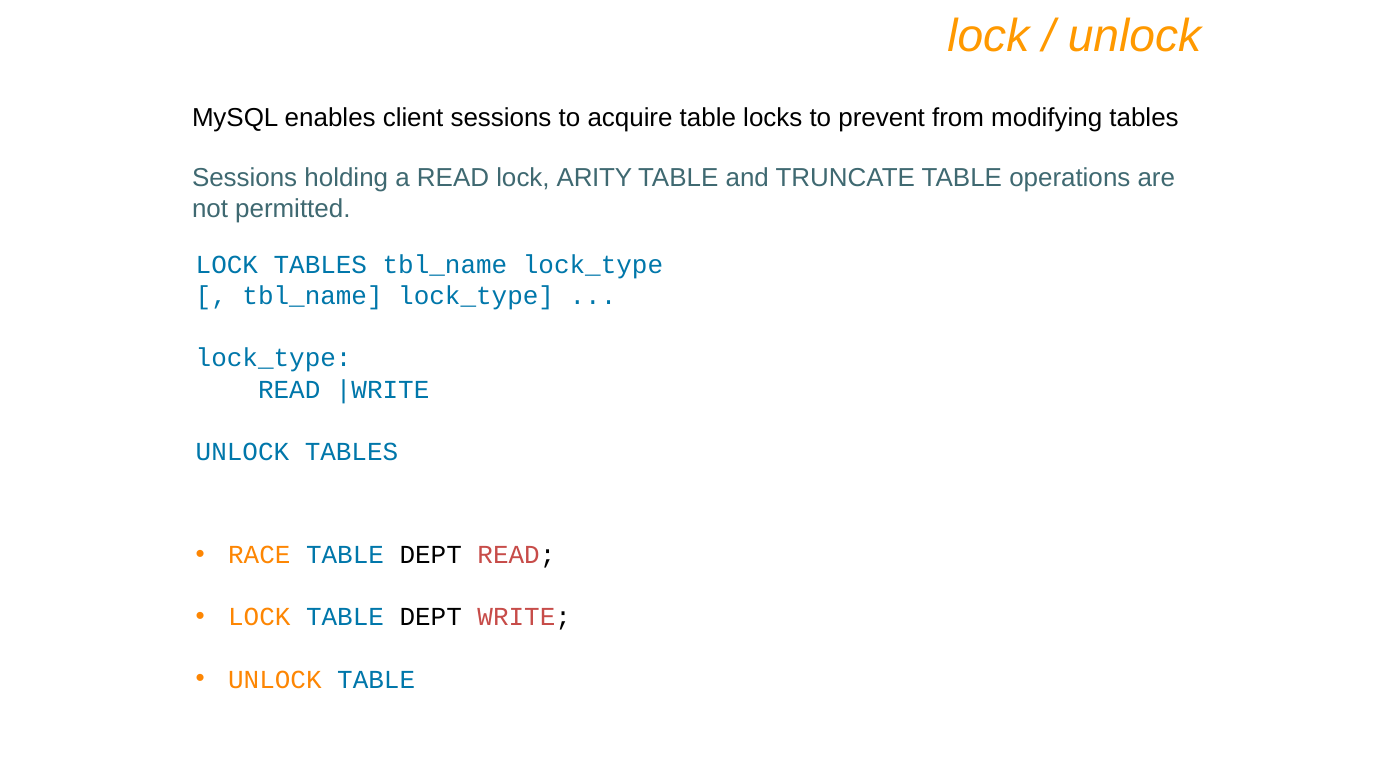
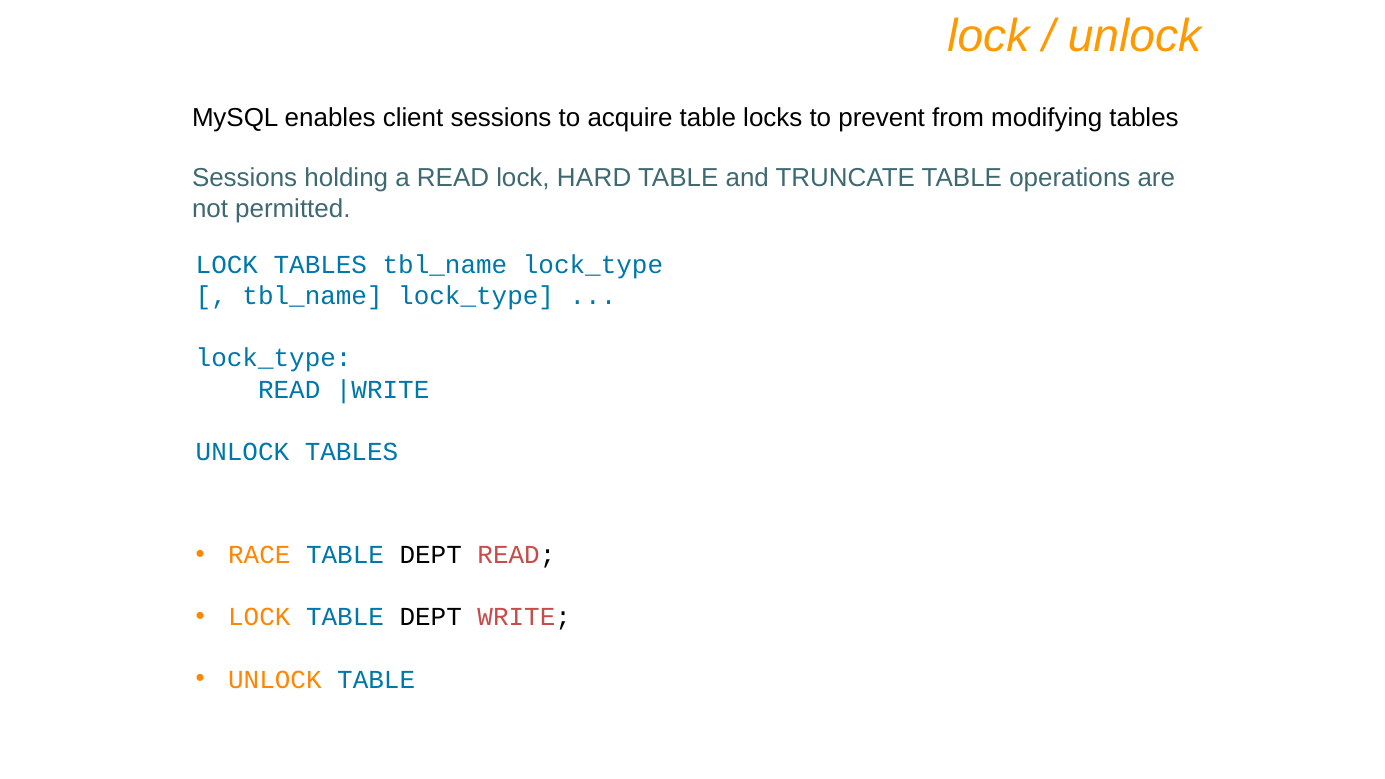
ARITY: ARITY -> HARD (594, 178)
